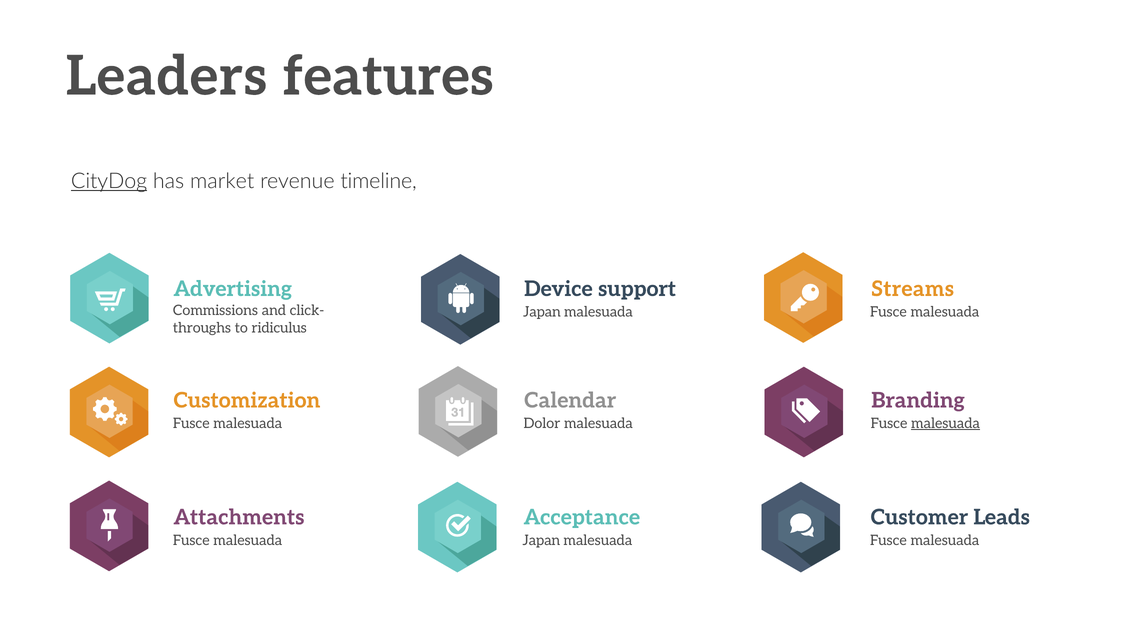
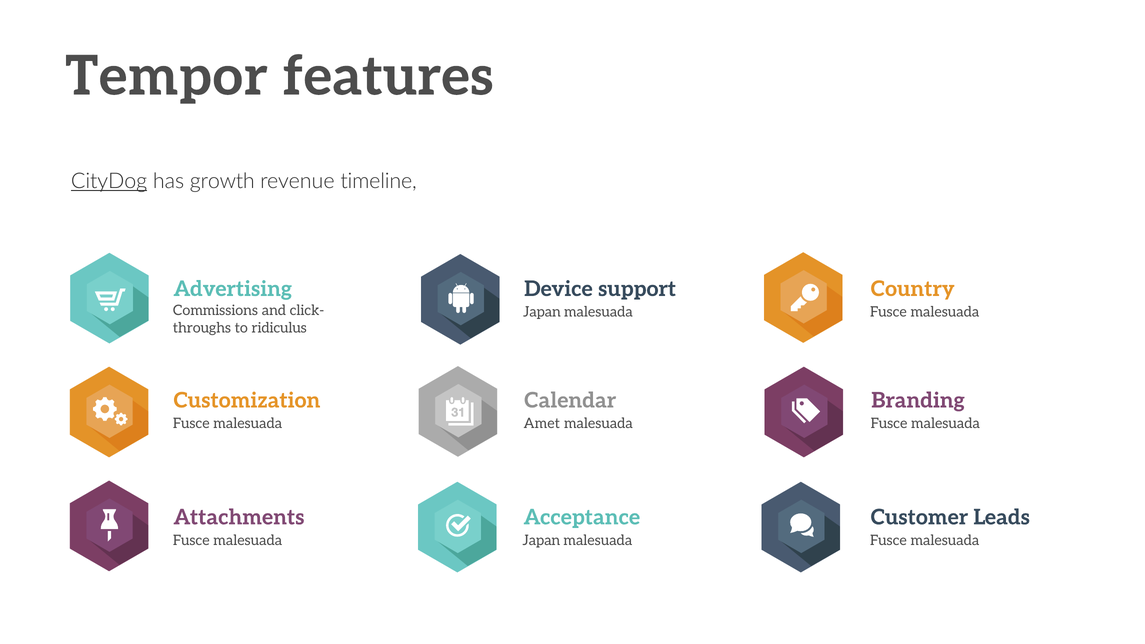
Leaders: Leaders -> Tempor (166, 76)
market: market -> growth (222, 181)
Streams: Streams -> Country (913, 289)
Dolor: Dolor -> Amet (542, 424)
malesuada underline: present -> none (945, 424)
